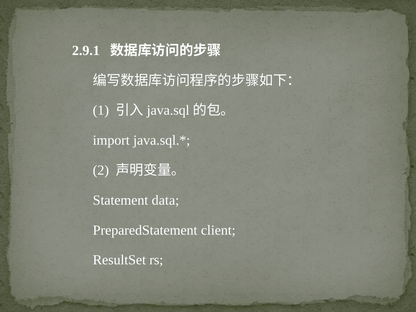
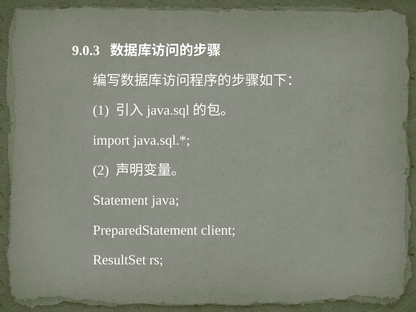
2.9.1: 2.9.1 -> 9.0.3 (86, 50)
data: data -> java (165, 200)
